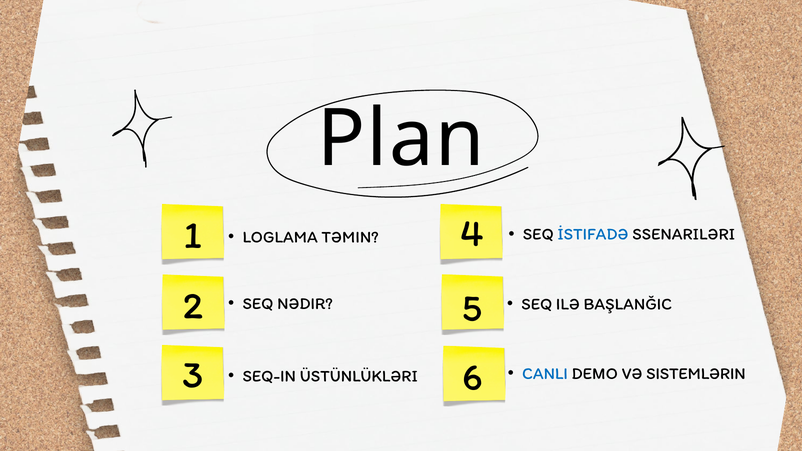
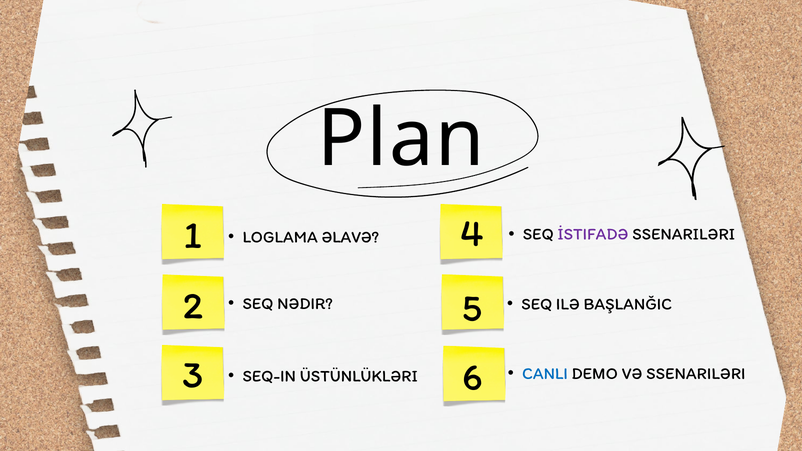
İSTIFADƏ colour: blue -> purple (593, 235)
TƏMIN: TƏMIN -> ƏLAVƏ (350, 237)
VƏ SISTEMLƏRIN: SISTEMLƏRIN -> SSENARILƏRI (696, 374)
